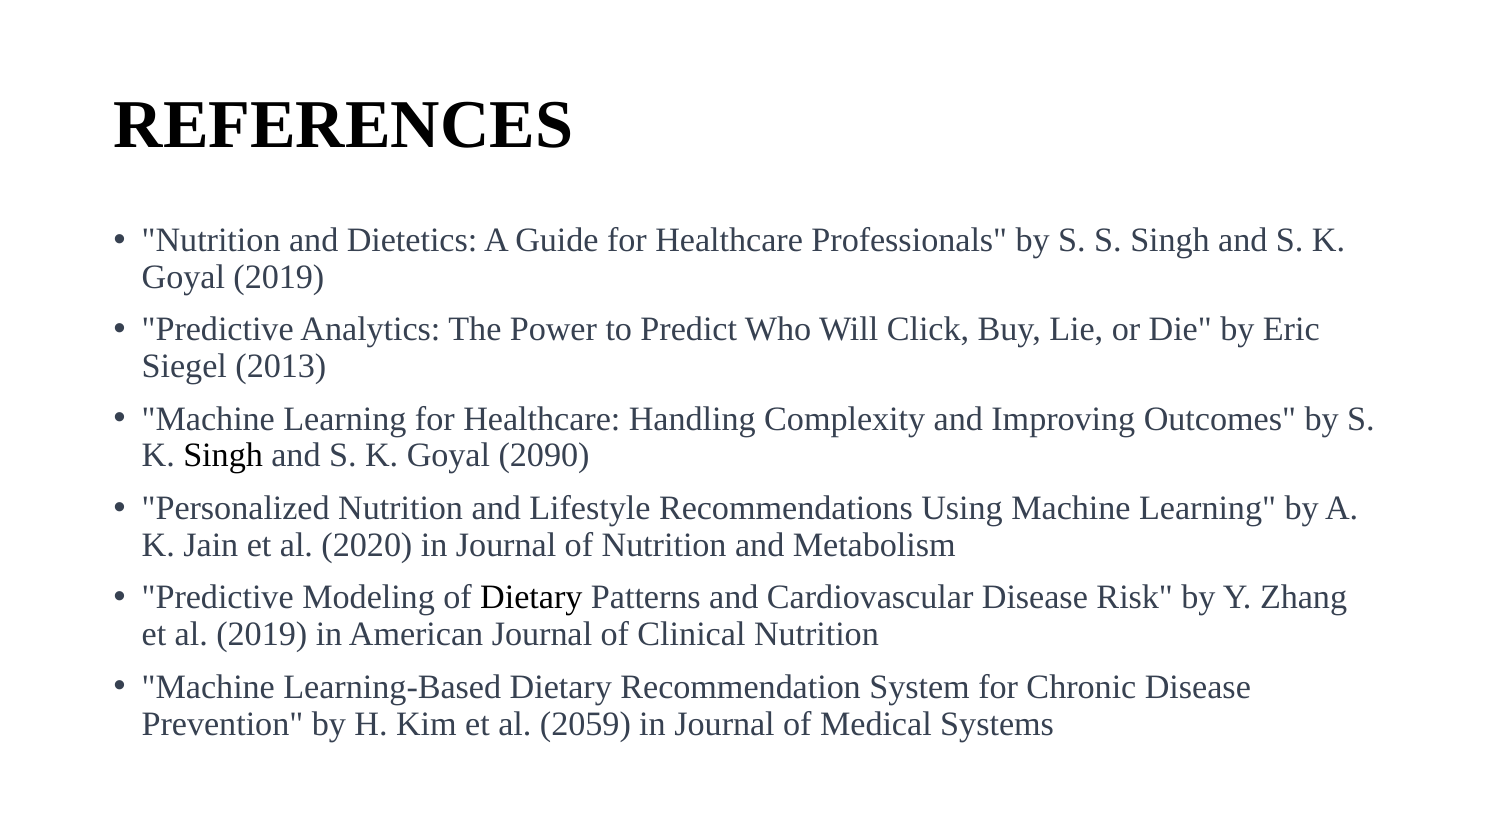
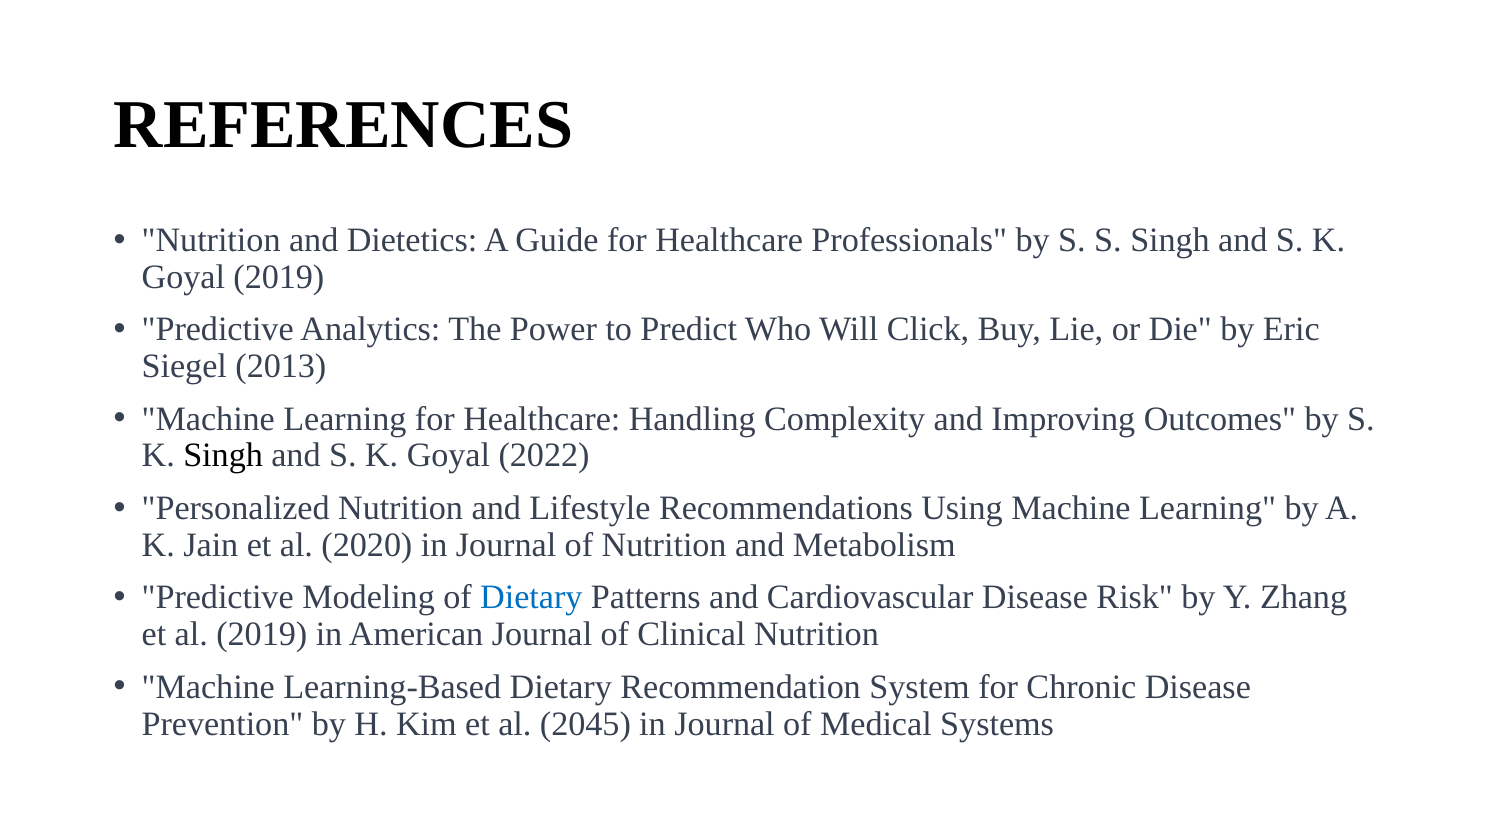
2090: 2090 -> 2022 (544, 456)
Dietary colour: black -> blue (531, 598)
2059: 2059 -> 2045 (585, 724)
